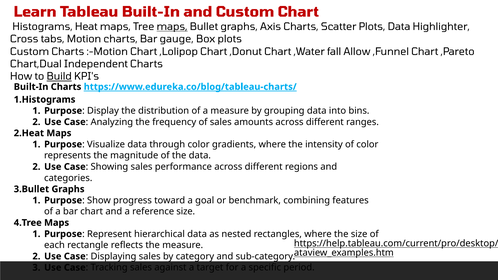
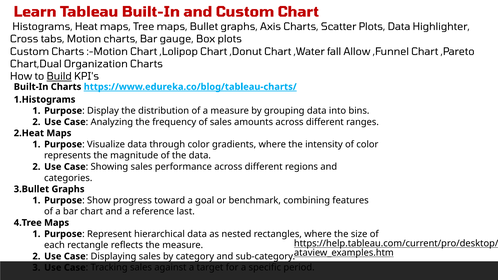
maps underline: present -> none (172, 27)
Independent: Independent -> Organization (96, 64)
reference size: size -> last (186, 212)
